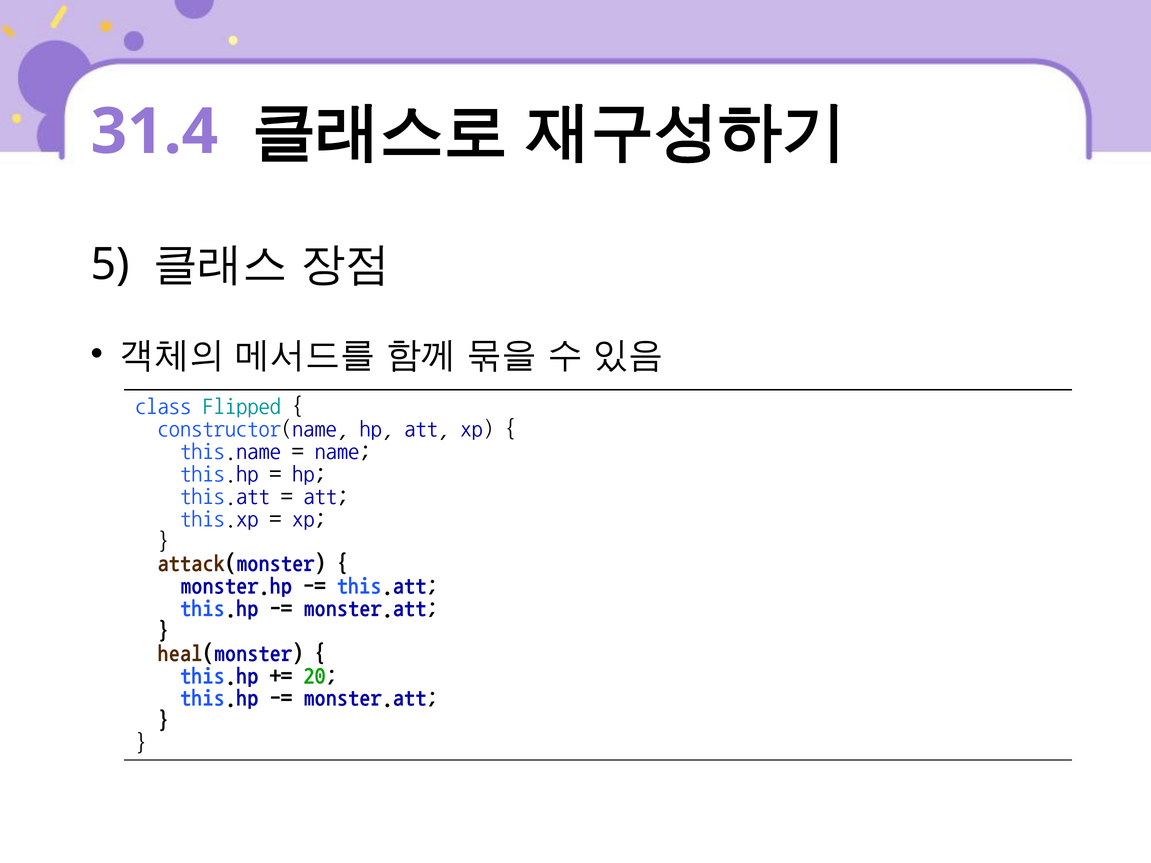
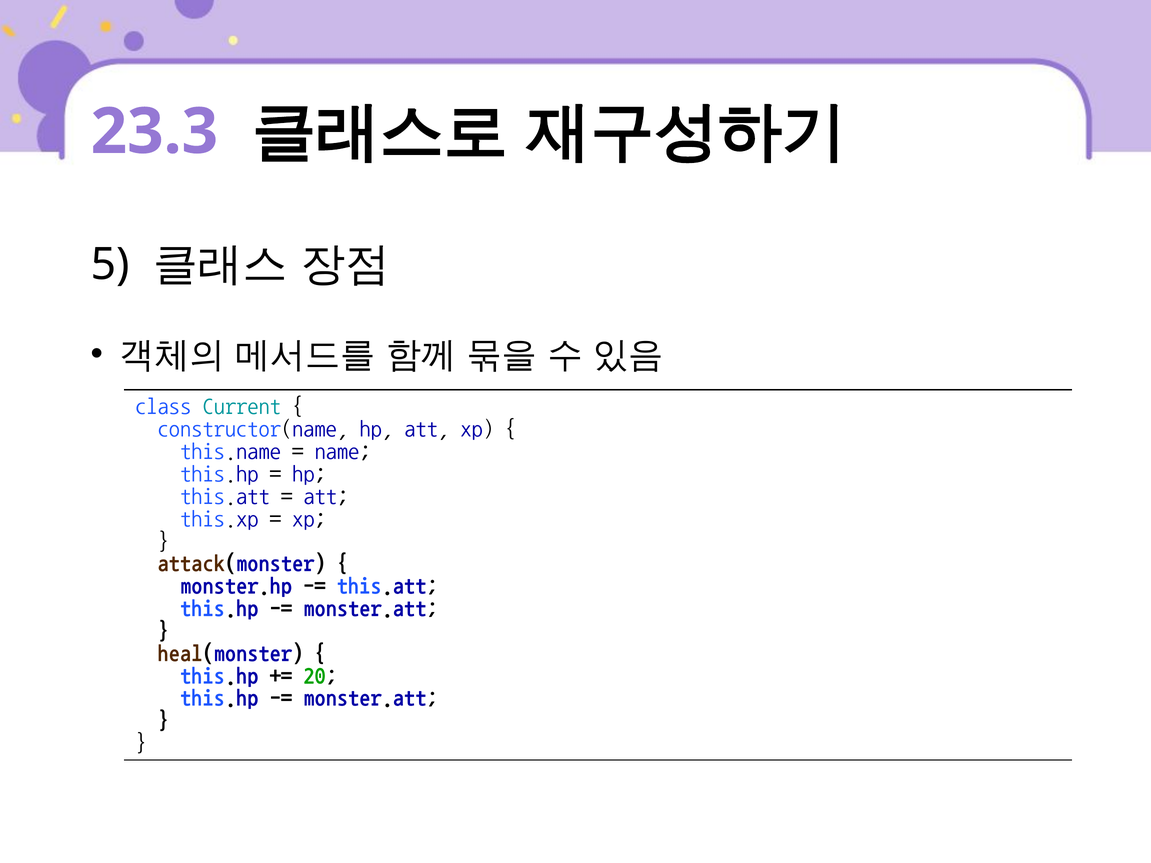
31.4: 31.4 -> 23.3 (154, 132)
Flipped: Flipped -> Current (242, 406)
